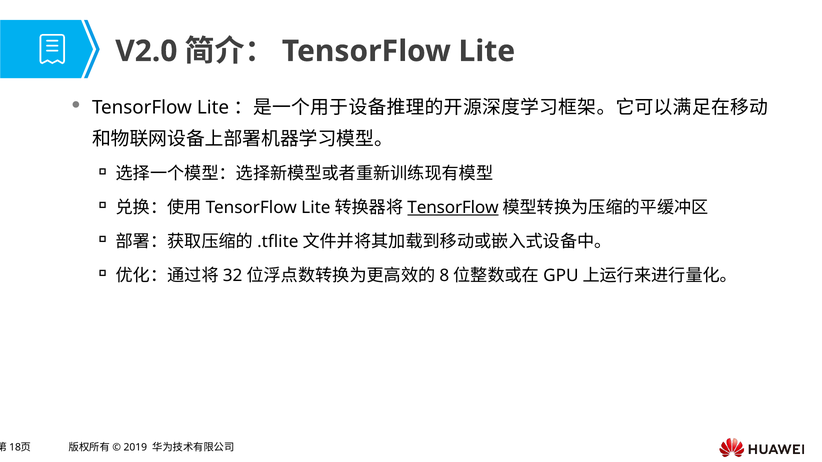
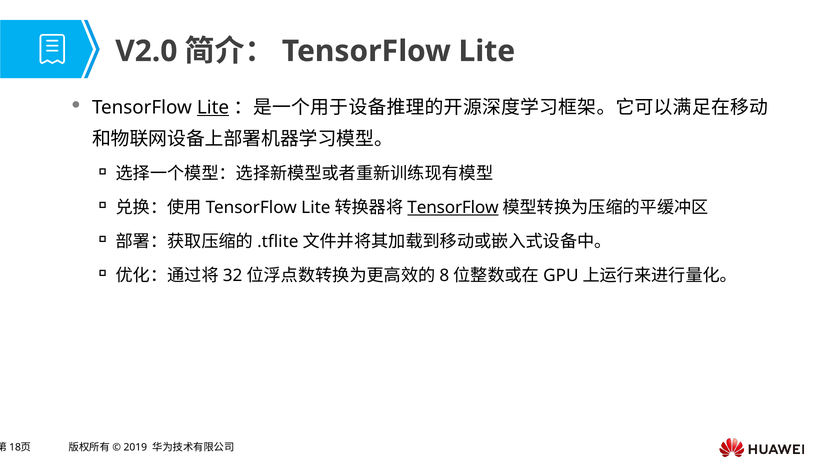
Lite underline: none -> present (213, 107)
